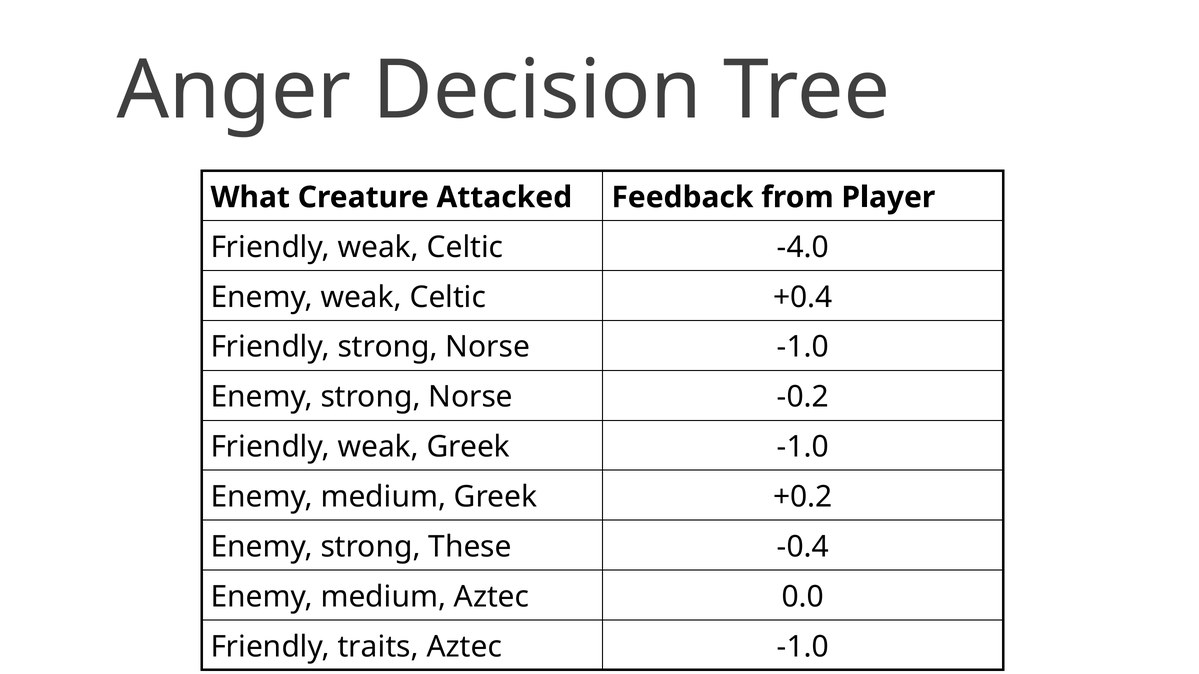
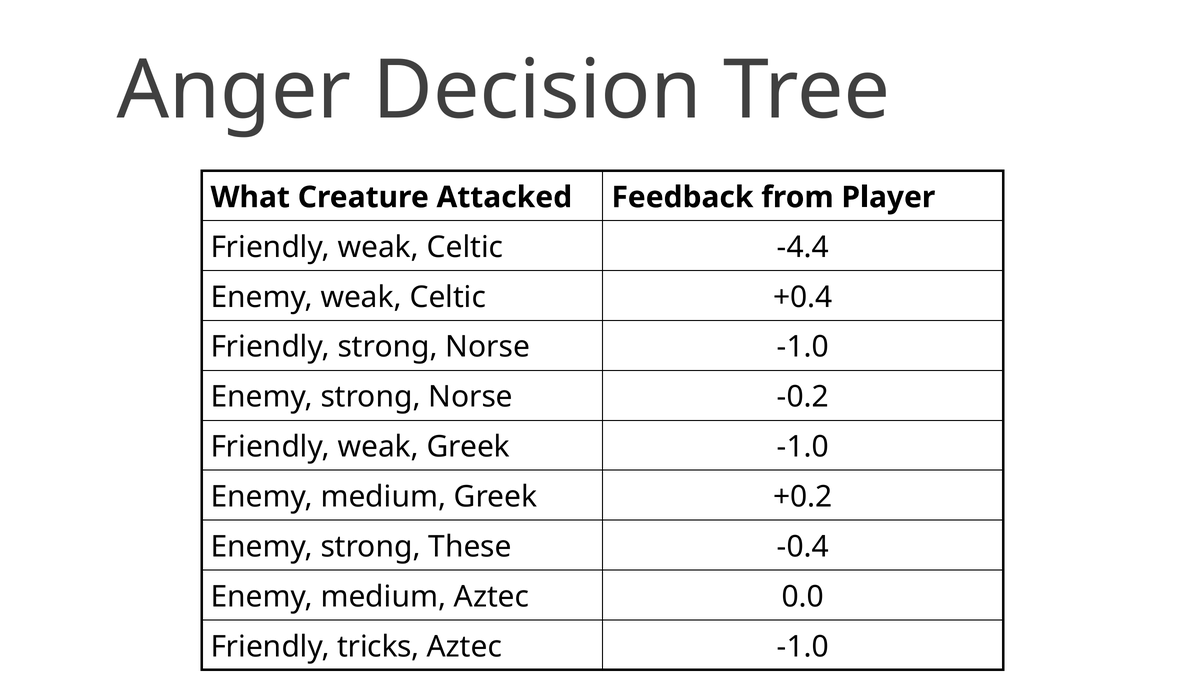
-4.0: -4.0 -> -4.4 (803, 247)
traits: traits -> tricks (378, 647)
